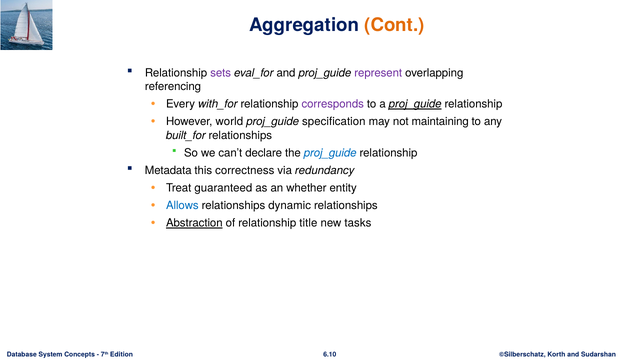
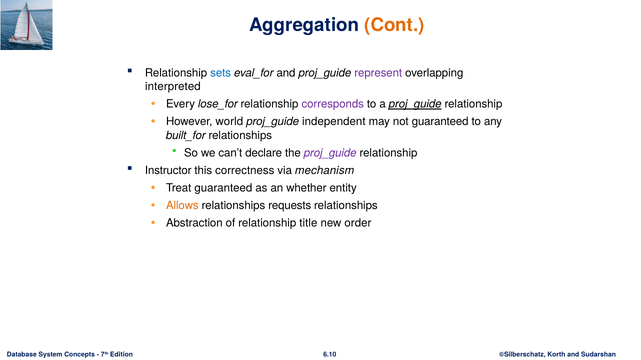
sets colour: purple -> blue (221, 73)
referencing: referencing -> interpreted (173, 87)
with_for: with_for -> lose_for (218, 104)
specification: specification -> independent (334, 122)
not maintaining: maintaining -> guaranteed (440, 122)
proj_guide colour: blue -> purple (330, 153)
Metadata: Metadata -> Instructor (168, 171)
redundancy: redundancy -> mechanism (325, 171)
Allows colour: blue -> orange (182, 206)
dynamic: dynamic -> requests (290, 206)
Abstraction underline: present -> none (194, 223)
tasks: tasks -> order (358, 223)
